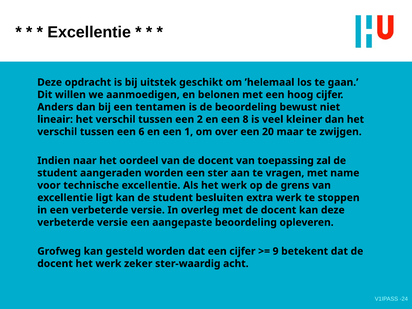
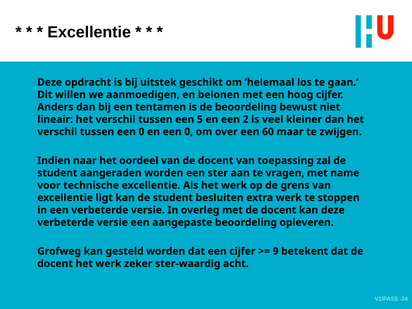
2: 2 -> 5 (200, 119)
8: 8 -> 2 (246, 119)
tussen een 6: 6 -> 0 (141, 132)
en een 1: 1 -> 0 (189, 132)
20: 20 -> 60 (268, 132)
